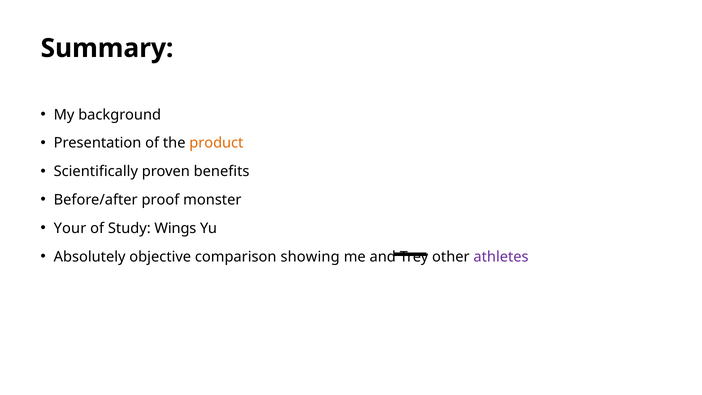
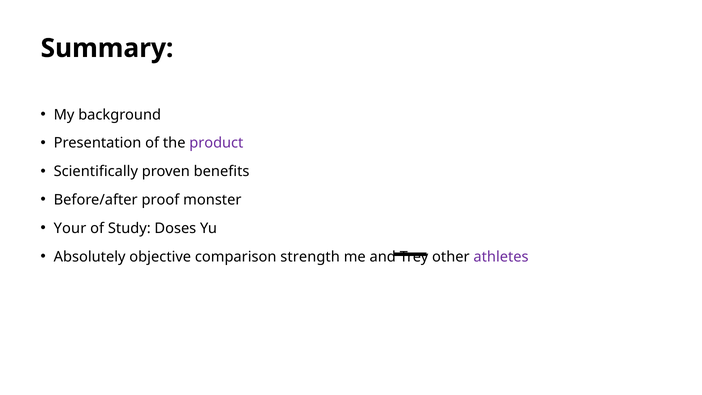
product colour: orange -> purple (216, 143)
Wings: Wings -> Doses (175, 228)
showing: showing -> strength (310, 257)
